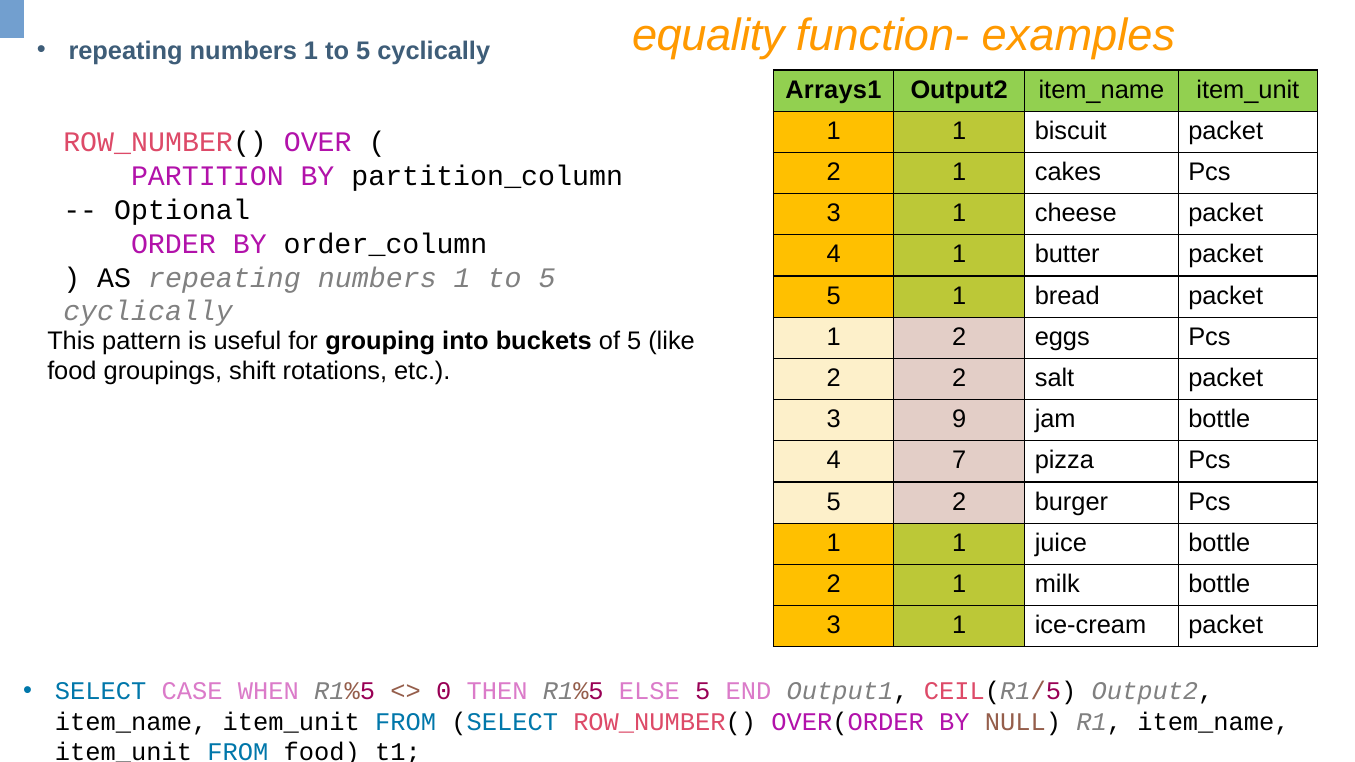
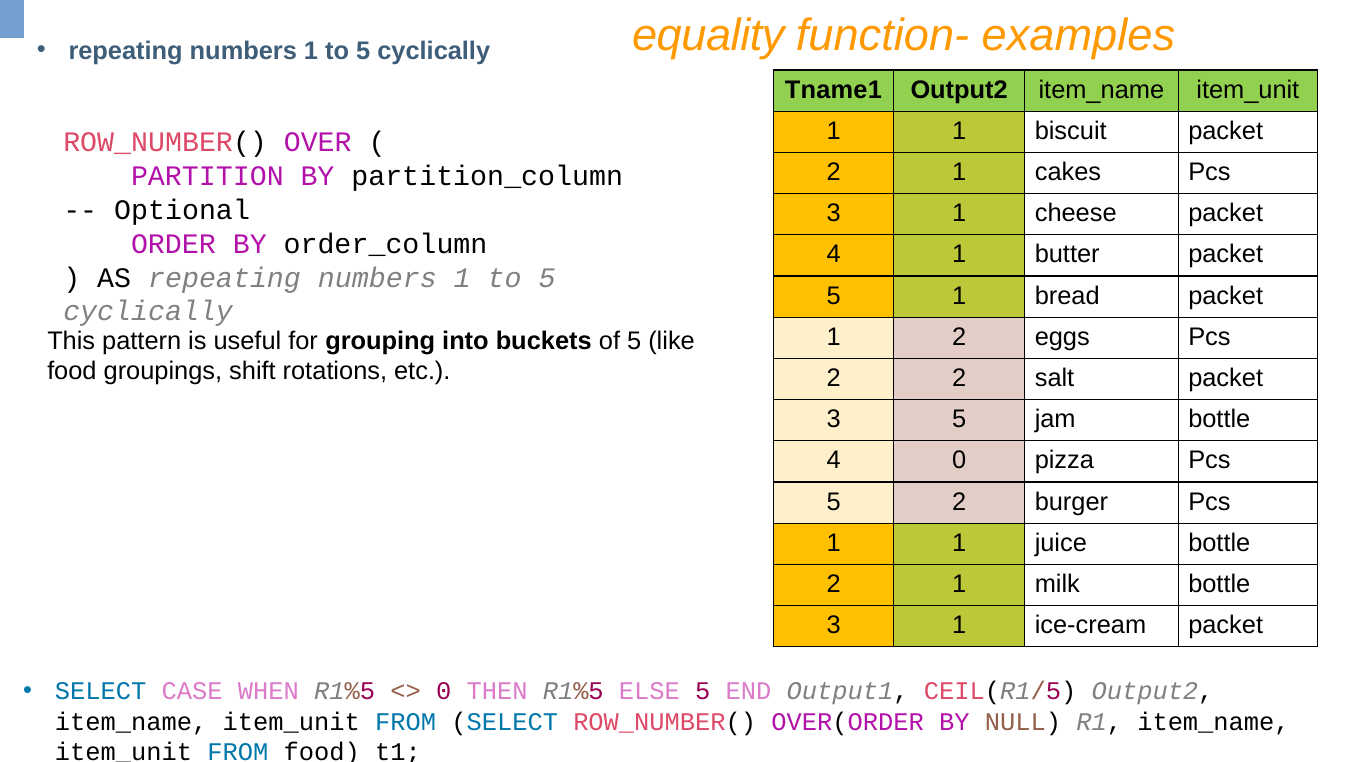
Arrays1: Arrays1 -> Tname1 (833, 90)
3 9: 9 -> 5 (959, 419)
4 7: 7 -> 0 (959, 461)
